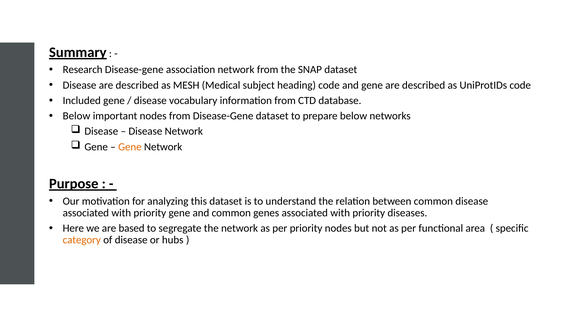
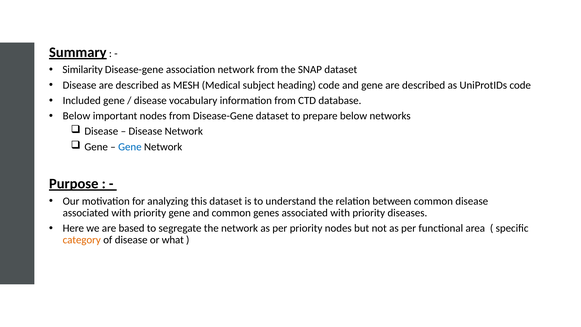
Research: Research -> Similarity (83, 70)
Gene colour: orange -> blue (130, 147)
hubs: hubs -> what (173, 240)
